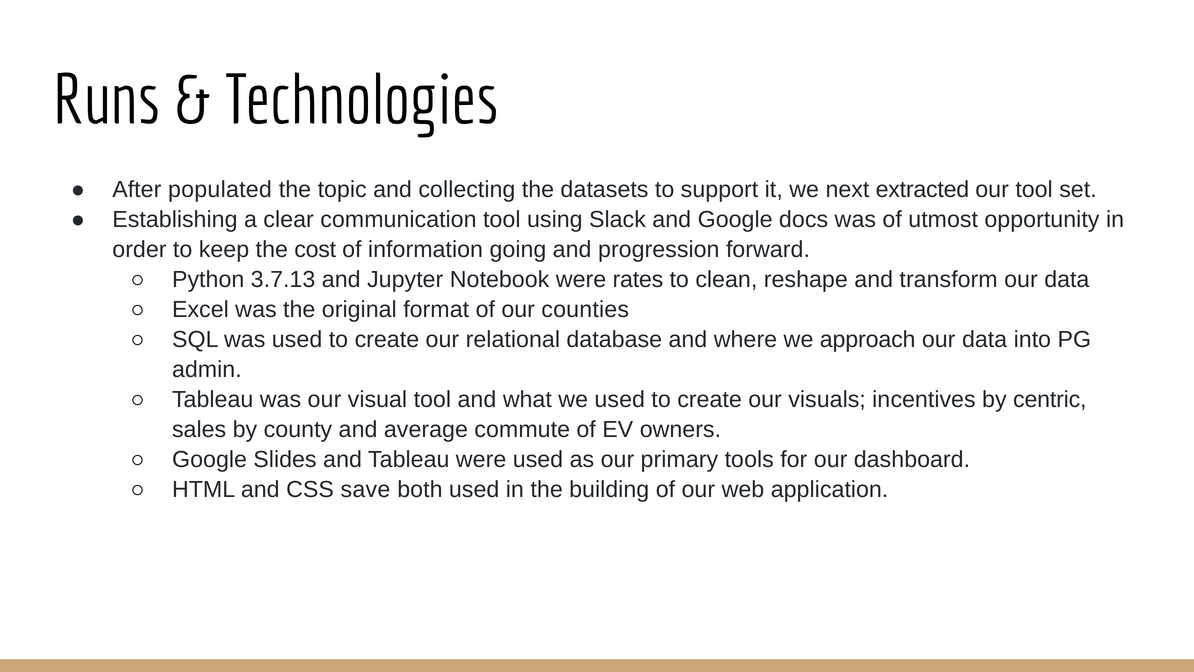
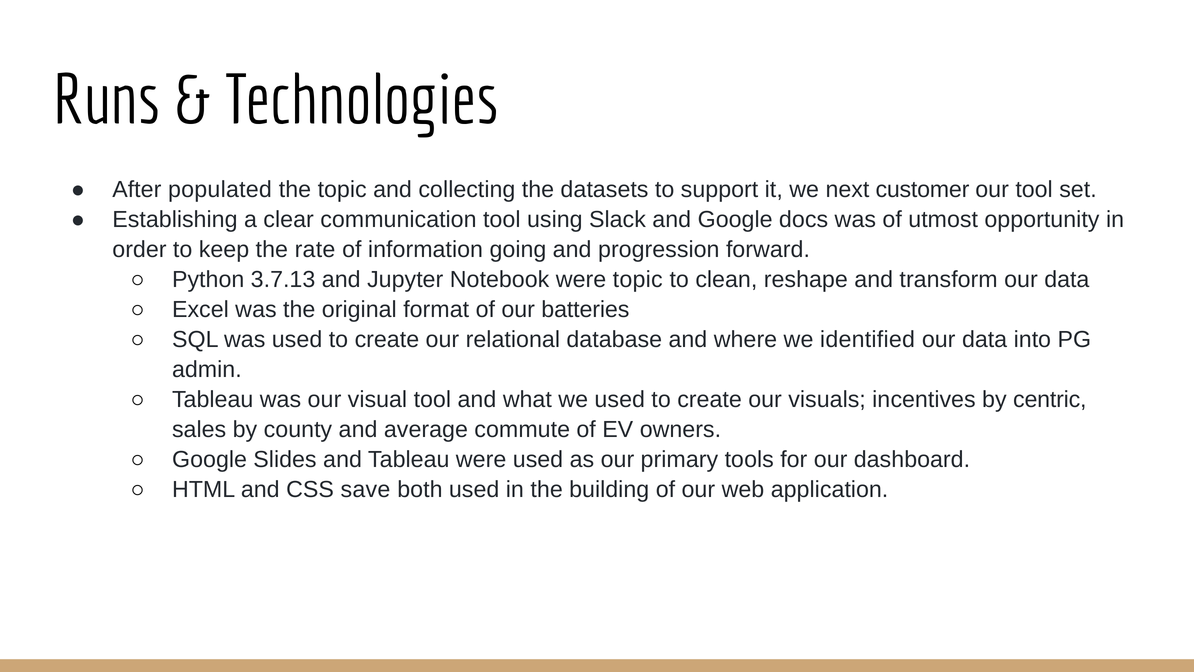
extracted: extracted -> customer (922, 189)
cost: cost -> rate (315, 249)
were rates: rates -> topic (638, 279)
counties: counties -> batteries (585, 309)
approach: approach -> identified (867, 339)
